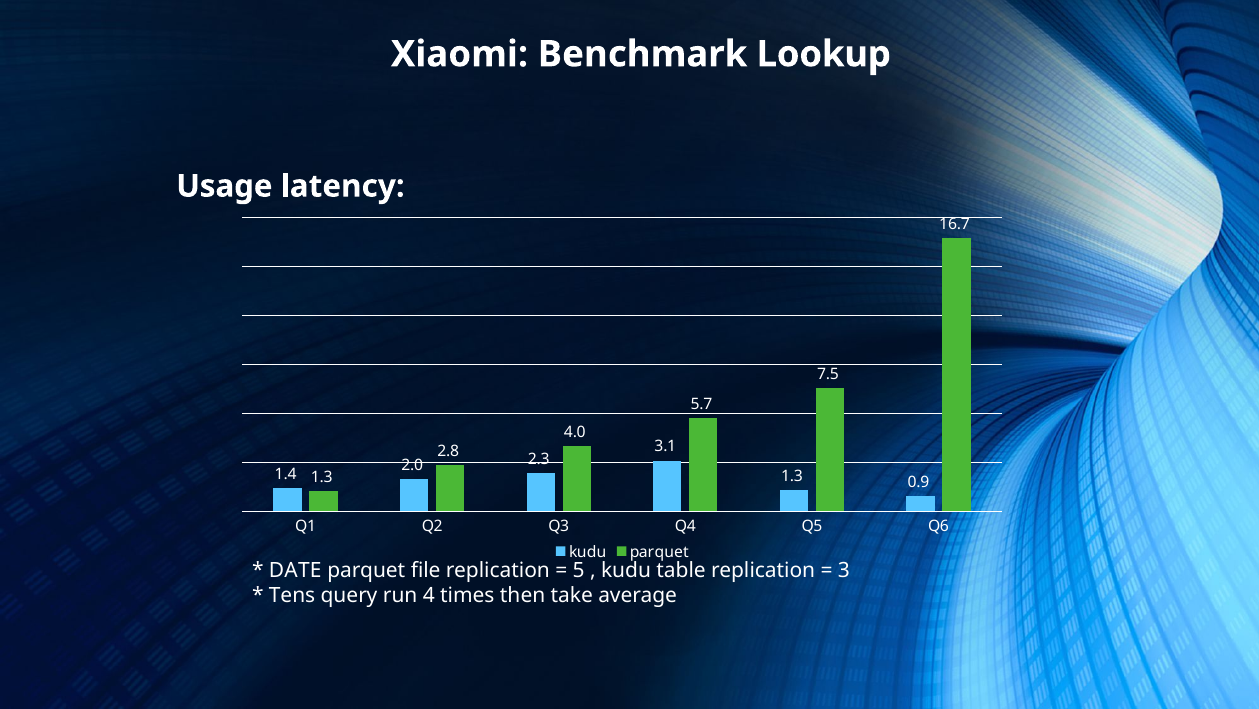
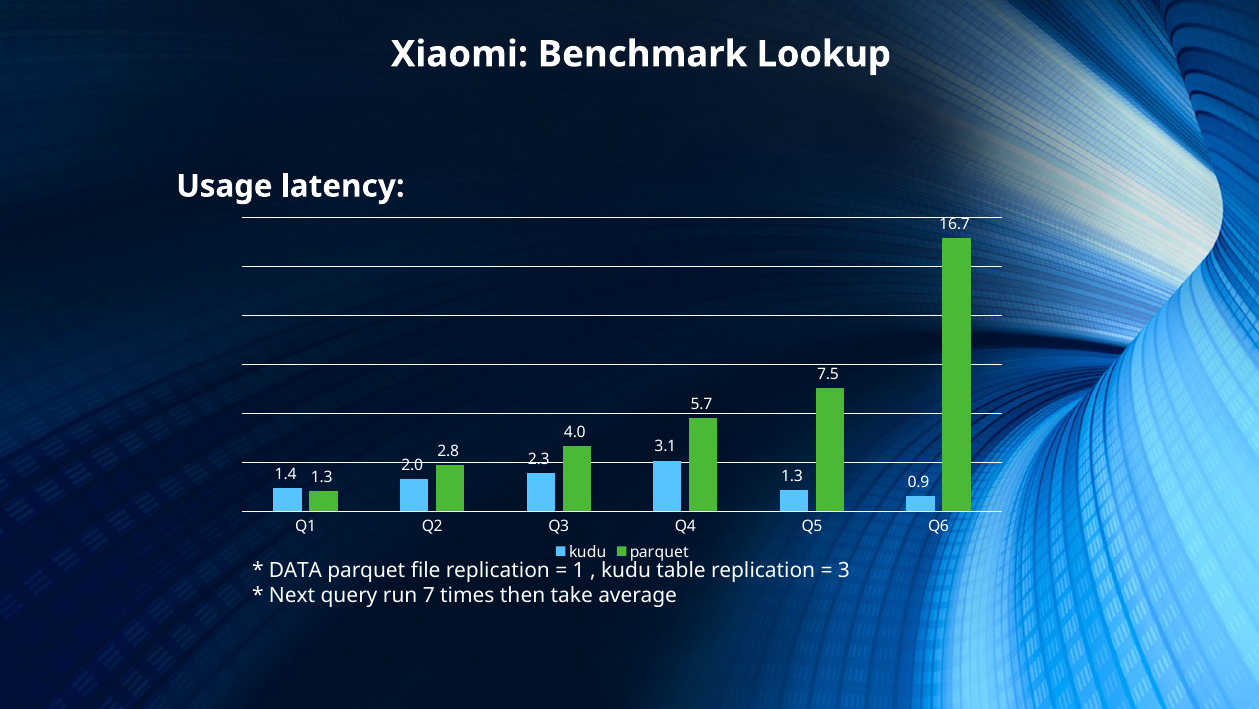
DATE: DATE -> DATA (295, 570)
5: 5 -> 1 (579, 570)
Tens: Tens -> Next (292, 595)
4: 4 -> 7 (429, 595)
